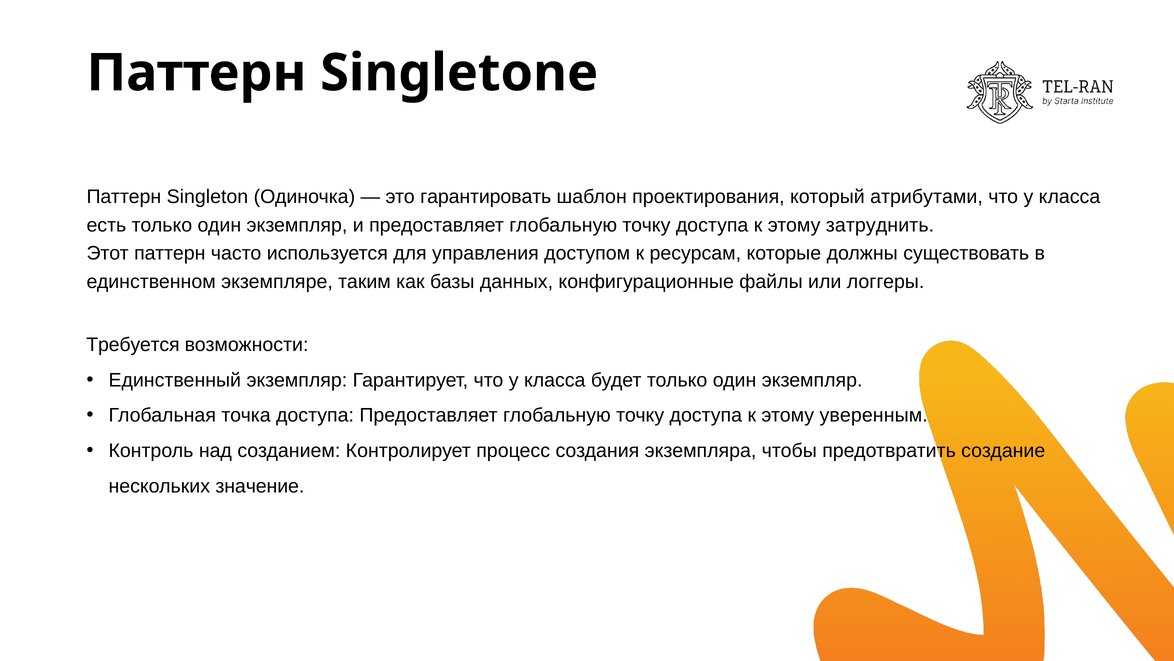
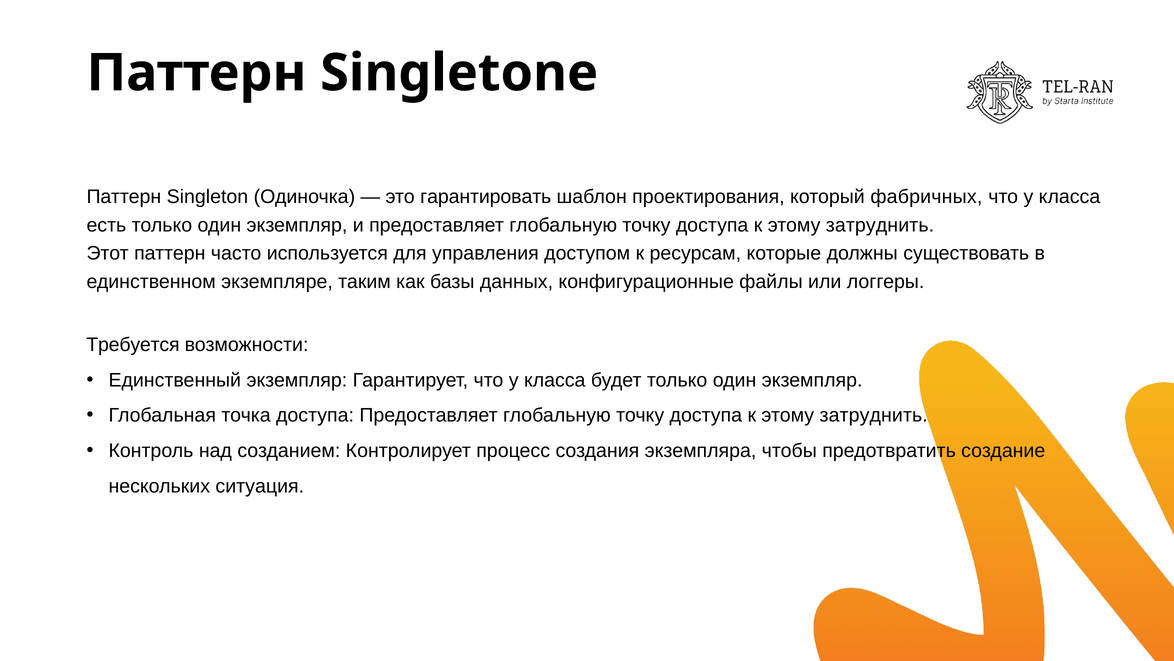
атрибутами: атрибутами -> фабричных (926, 197)
уверенным: уверенным -> затруднить (874, 415)
значение: значение -> ситуация (260, 486)
